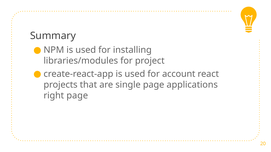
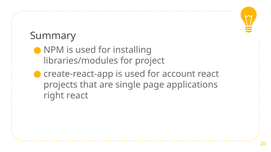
right page: page -> react (77, 96)
